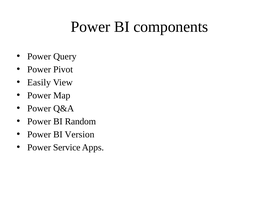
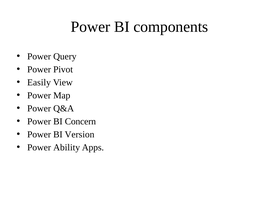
Random: Random -> Concern (80, 122)
Service: Service -> Ability (67, 148)
